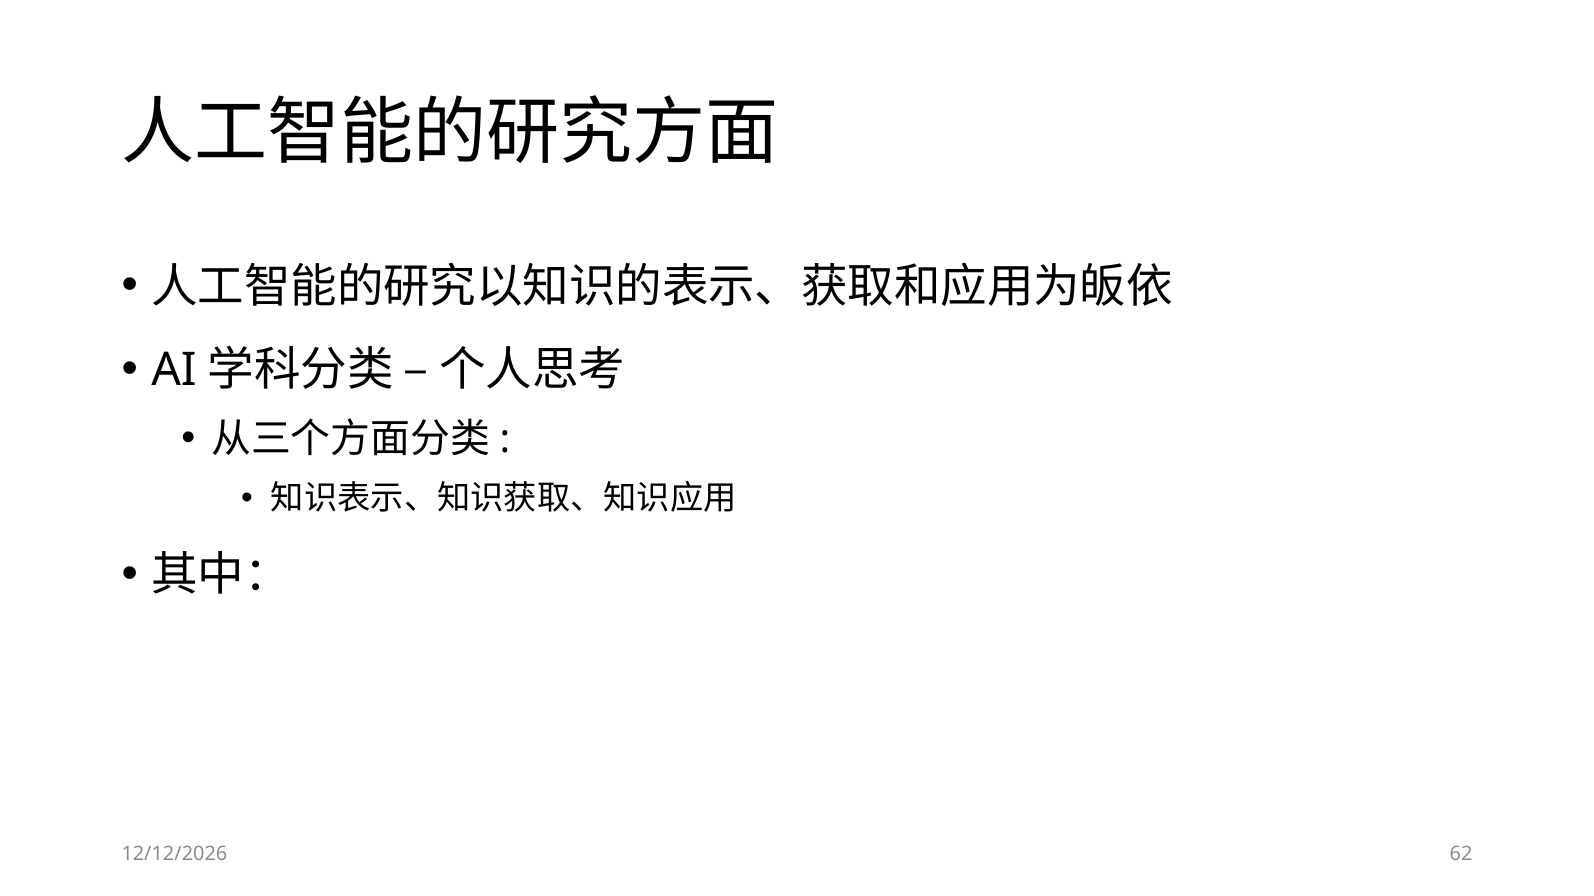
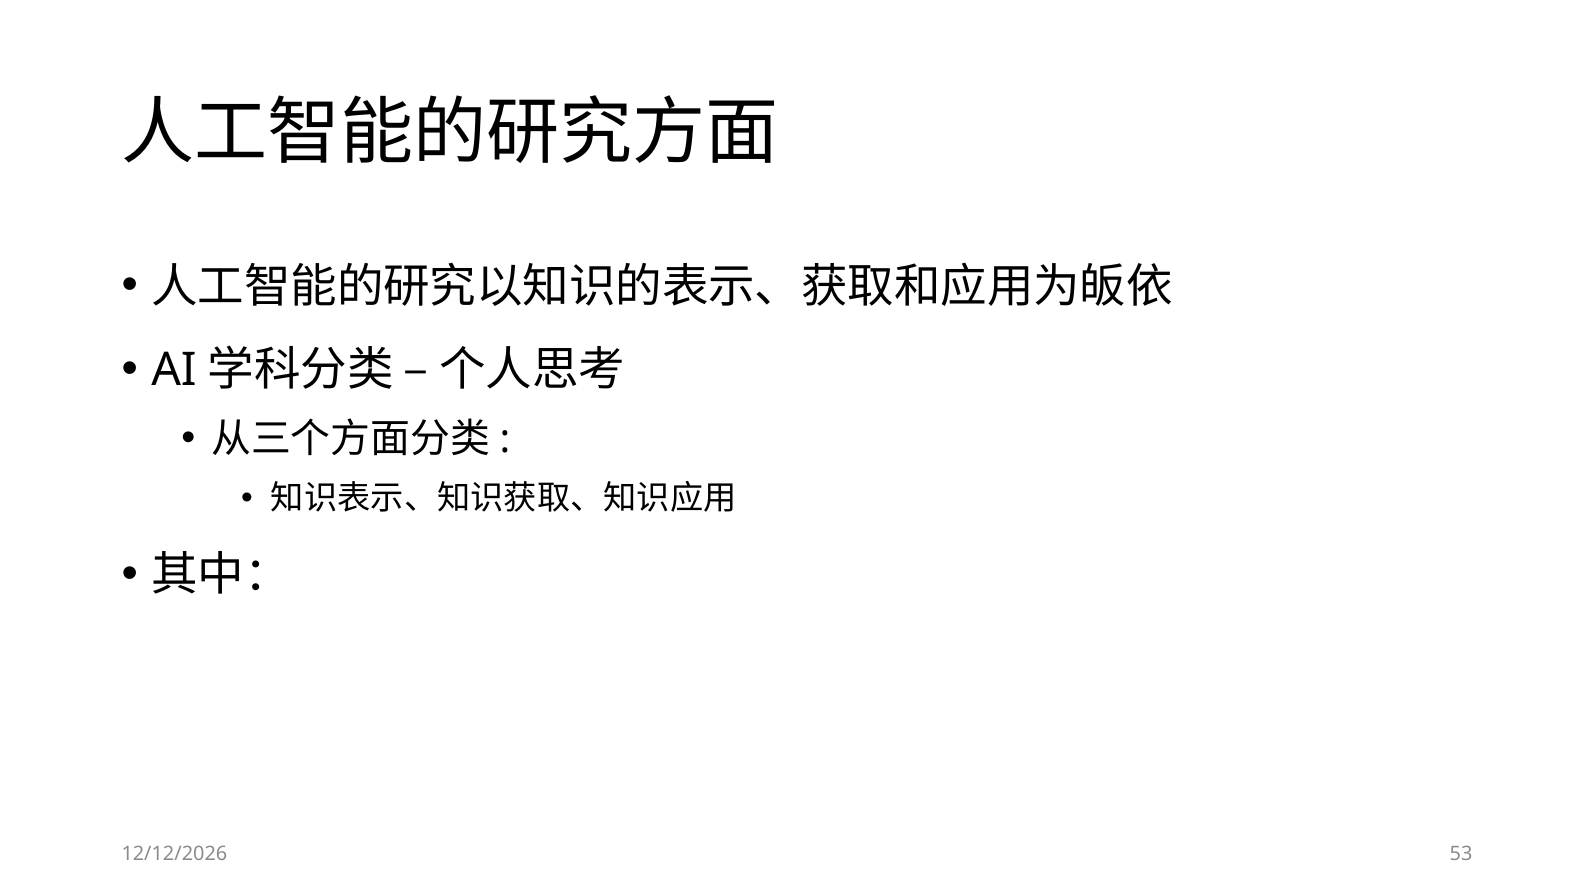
62: 62 -> 53 (1461, 855)
